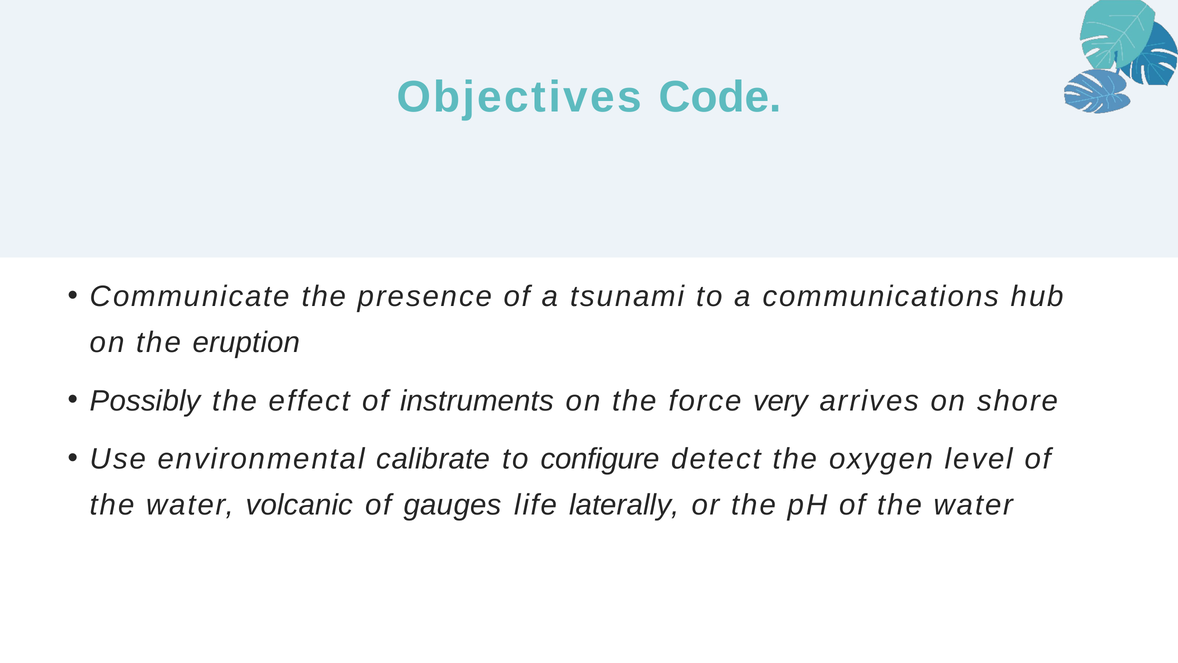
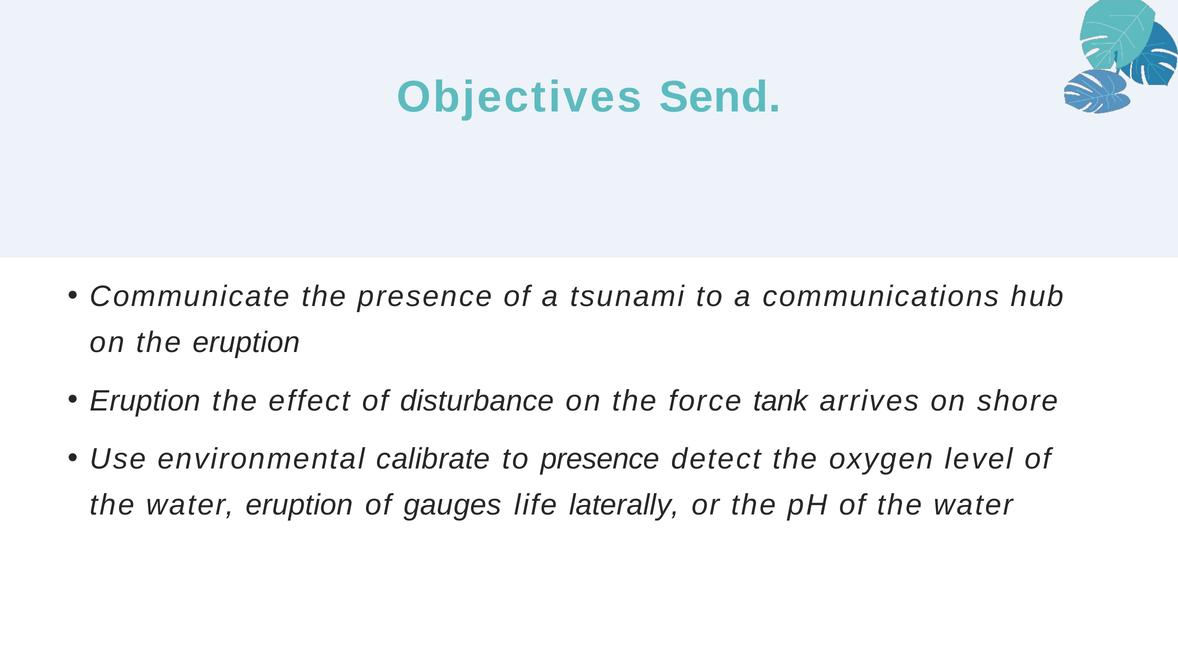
Code: Code -> Send (720, 97)
Possibly: Possibly -> Eruption (145, 401)
instruments: instruments -> disturbance (477, 401)
very: very -> tank (781, 401)
to configure: configure -> presence (600, 459)
water volcanic: volcanic -> eruption (299, 505)
